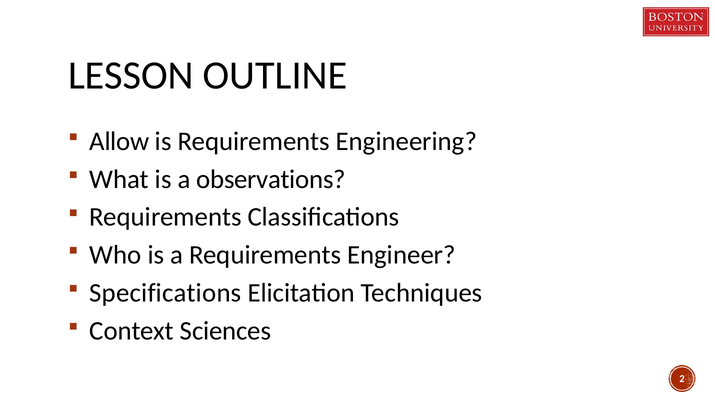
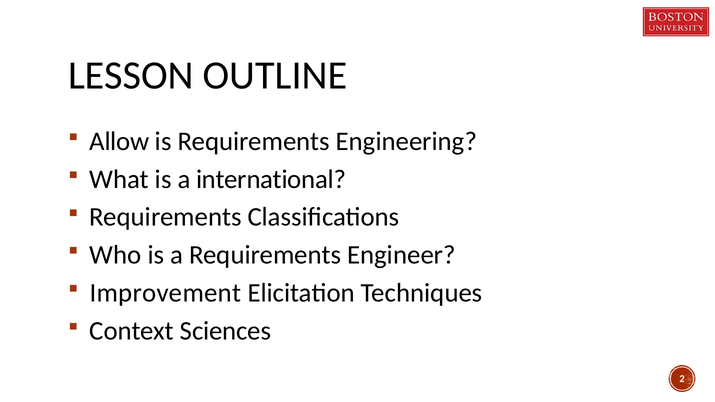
observations: observations -> international (271, 179)
Specifications: Specifications -> Improvement (165, 293)
